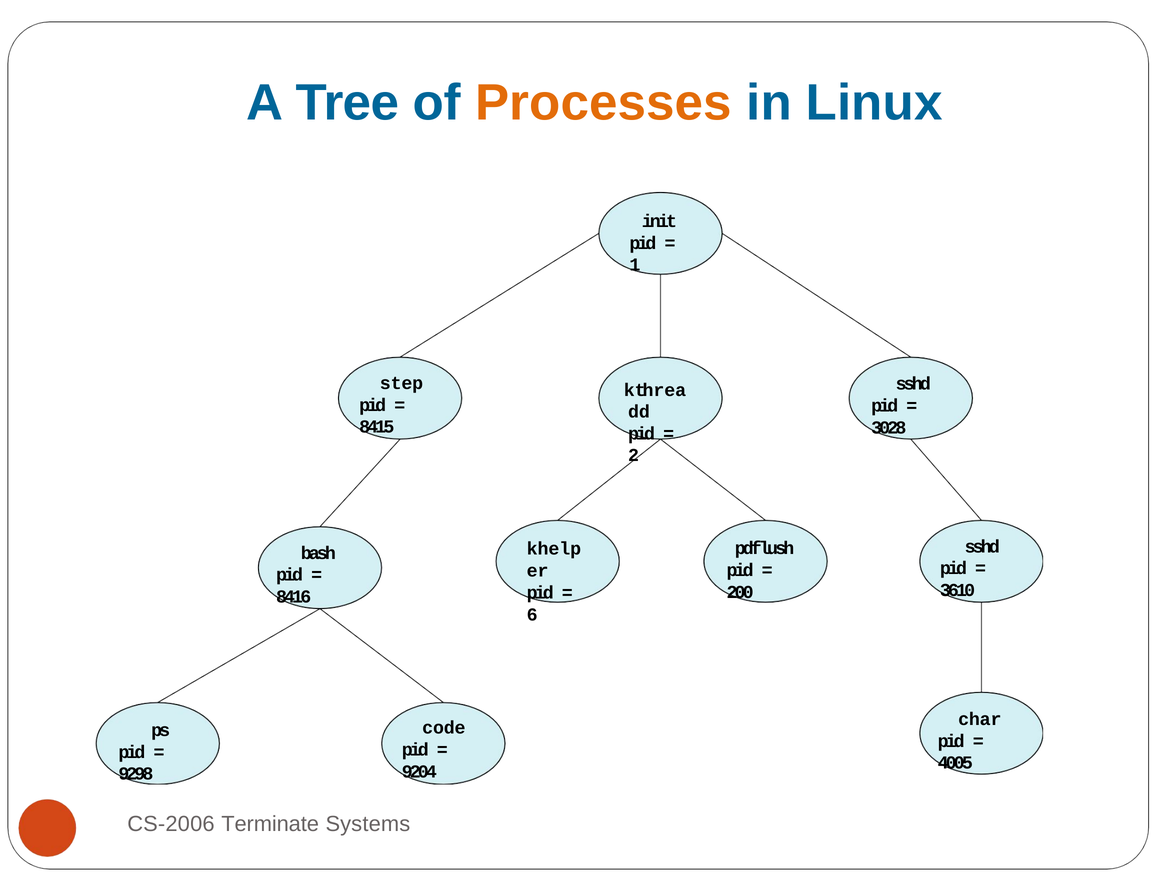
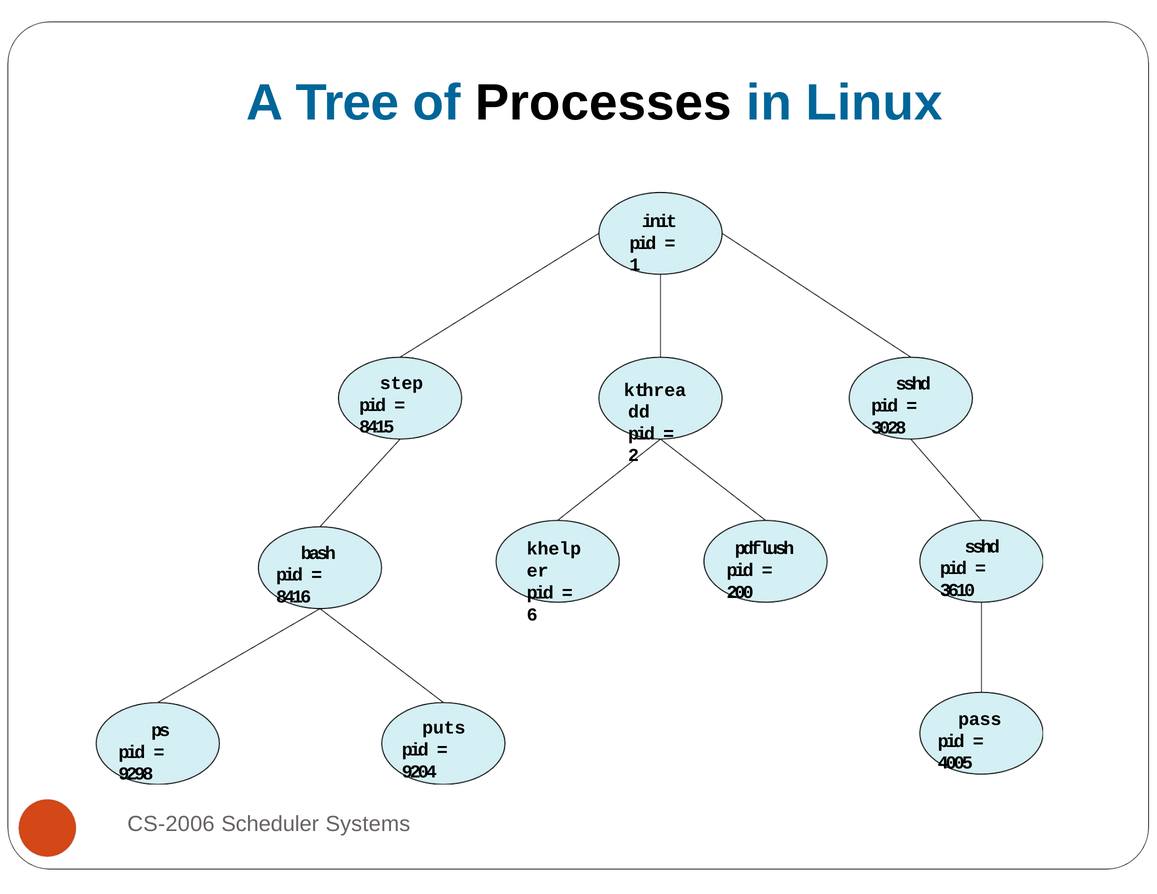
Processes colour: orange -> black (603, 103)
char: char -> pass (980, 719)
code: code -> puts (444, 728)
Terminate: Terminate -> Scheduler (270, 824)
